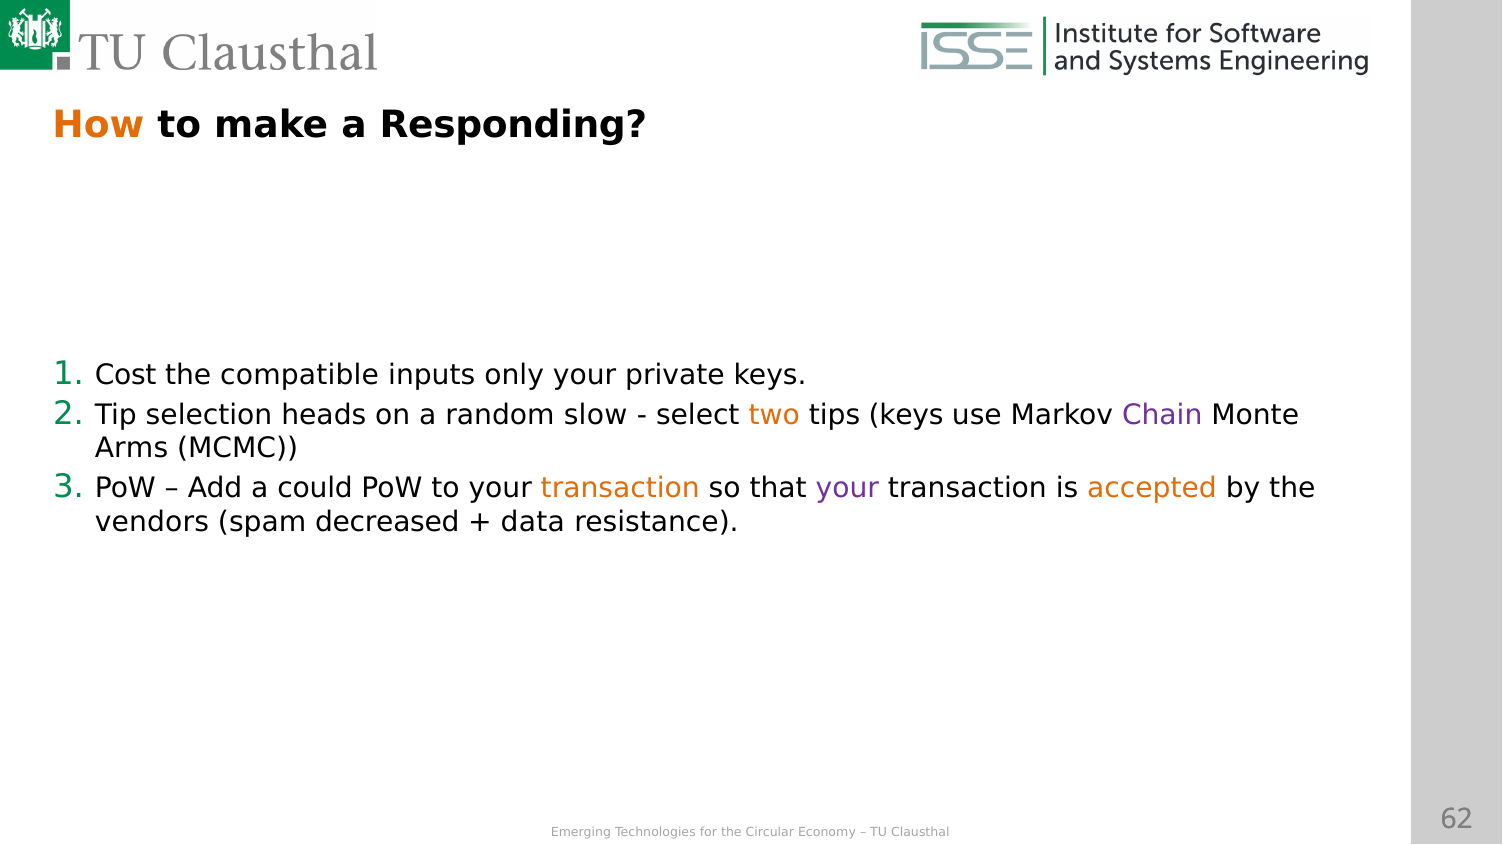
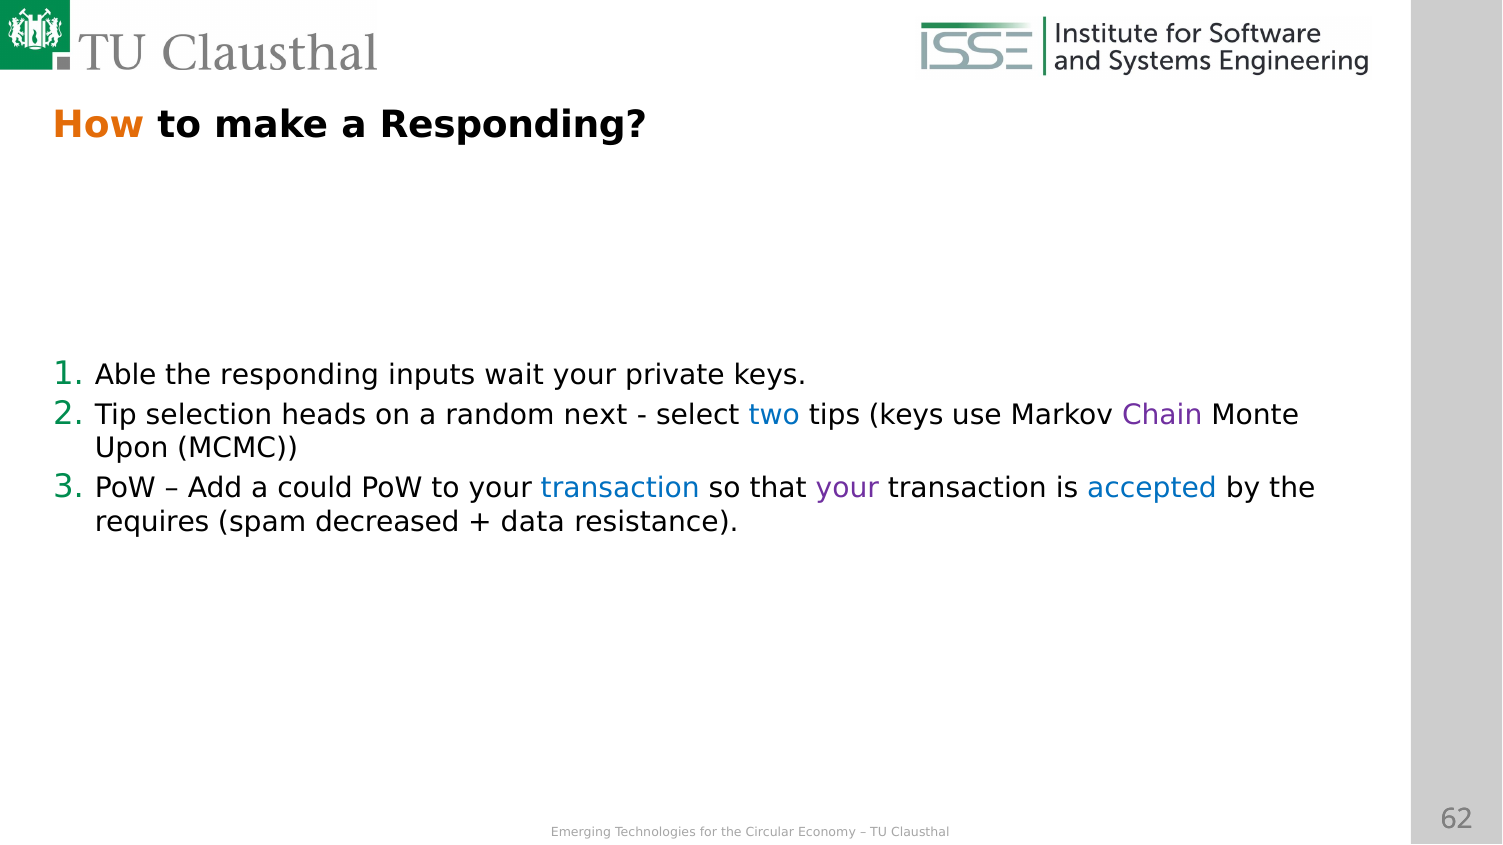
Cost: Cost -> Able (126, 376)
the compatible: compatible -> responding (300, 376)
only: only -> wait (514, 376)
slow: slow -> next (596, 415)
two colour: orange -> blue (774, 415)
Arms: Arms -> Upon (132, 449)
transaction colour: orange -> blue (620, 488)
accepted colour: orange -> blue (1152, 488)
vendors: vendors -> requires (152, 522)
